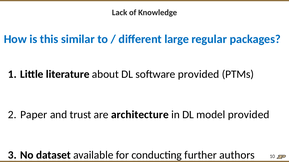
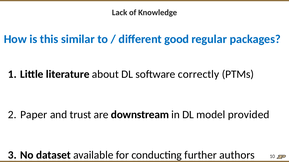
large: large -> good (177, 39)
software provided: provided -> correctly (199, 75)
architecture: architecture -> downstream (140, 115)
